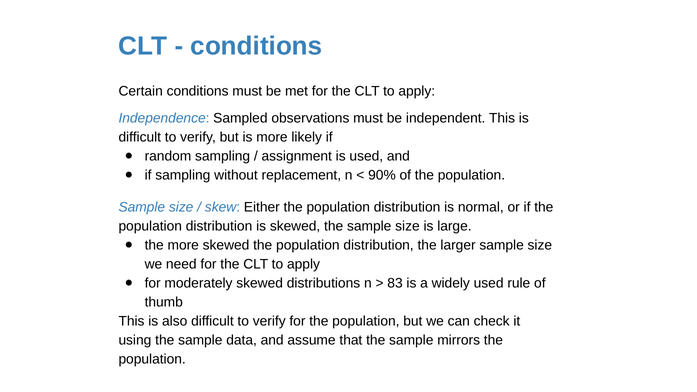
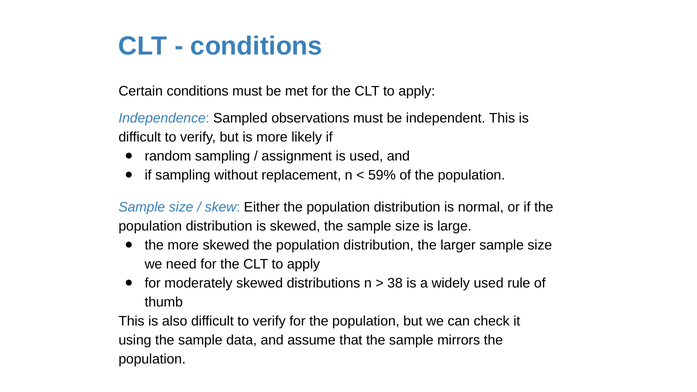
90%: 90% -> 59% (382, 175)
83: 83 -> 38 (395, 283)
